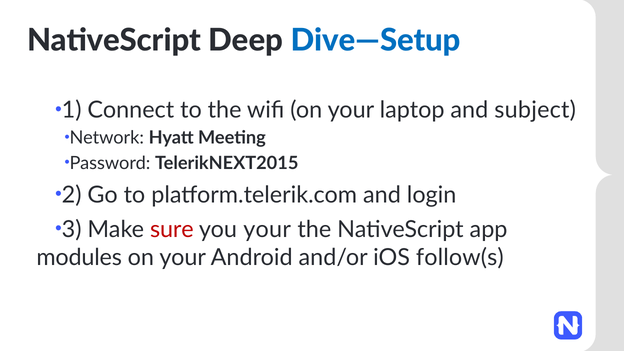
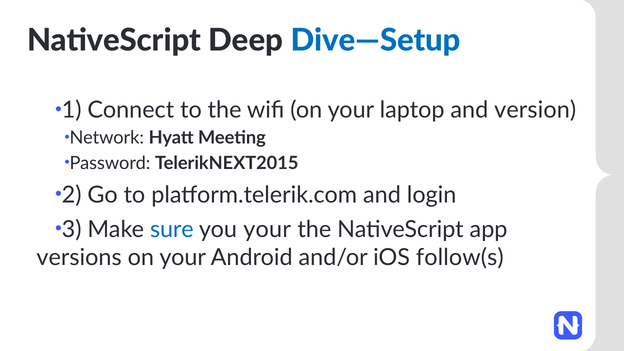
subject: subject -> version (535, 110)
sure colour: red -> blue (172, 229)
modules: modules -> versions (79, 257)
